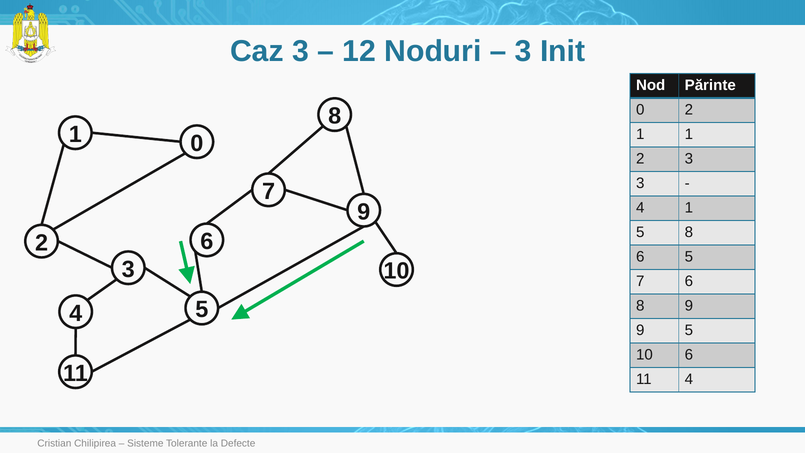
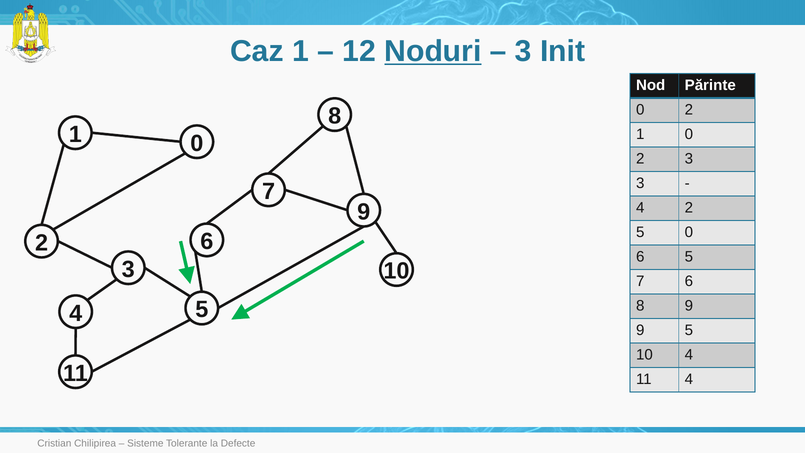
Caz 3: 3 -> 1 (300, 51)
Noduri underline: none -> present (433, 51)
1 1: 1 -> 0 (689, 134)
4 1: 1 -> 2 (689, 208)
5 8: 8 -> 0 (689, 232)
10 6: 6 -> 4 (689, 355)
